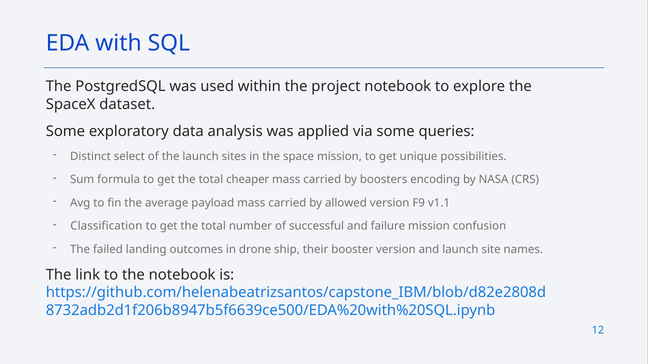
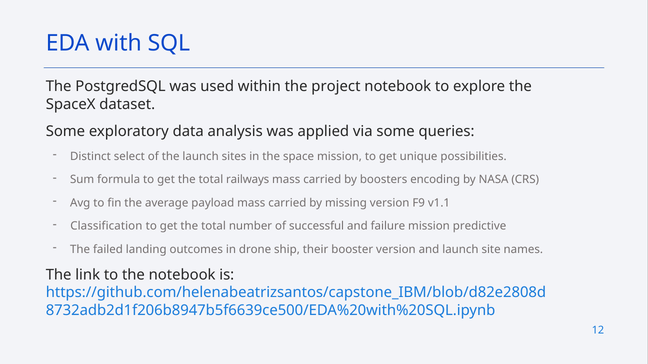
cheaper: cheaper -> railways (248, 180)
allowed: allowed -> missing (346, 203)
confusion: confusion -> predictive (480, 226)
